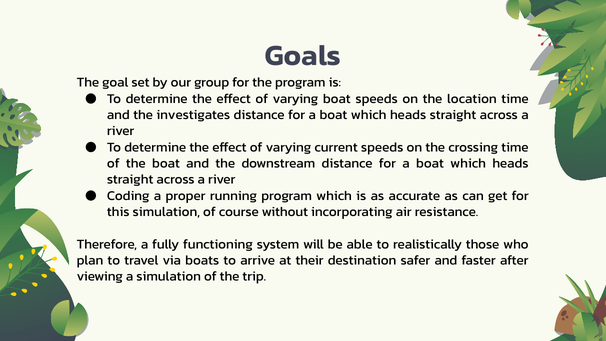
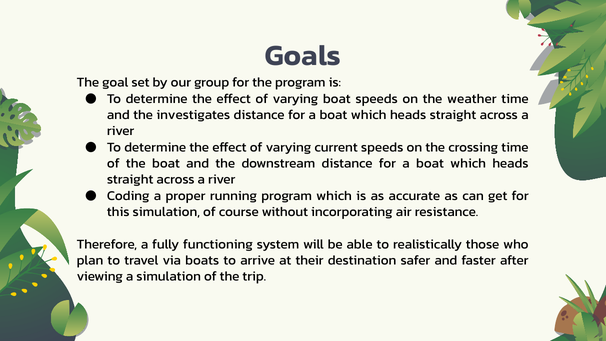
location: location -> weather (472, 99)
